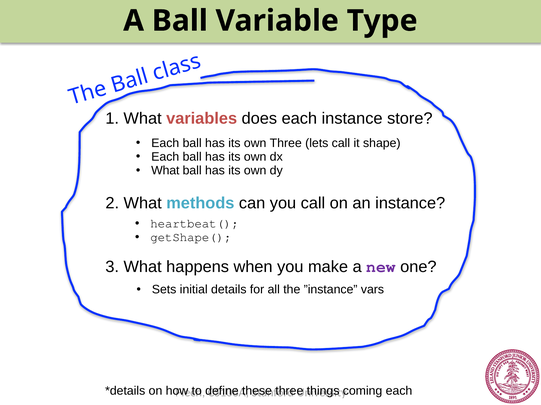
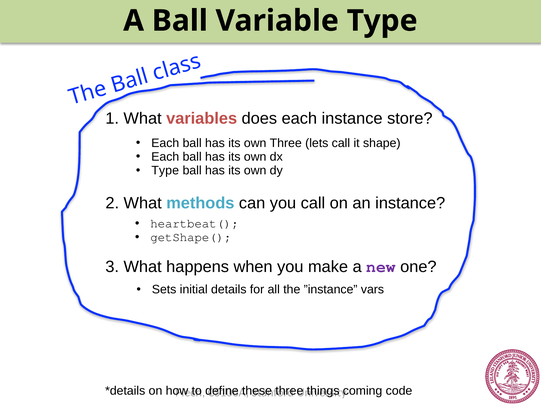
What: What -> Type (165, 171)
coming each: each -> code (399, 391)
